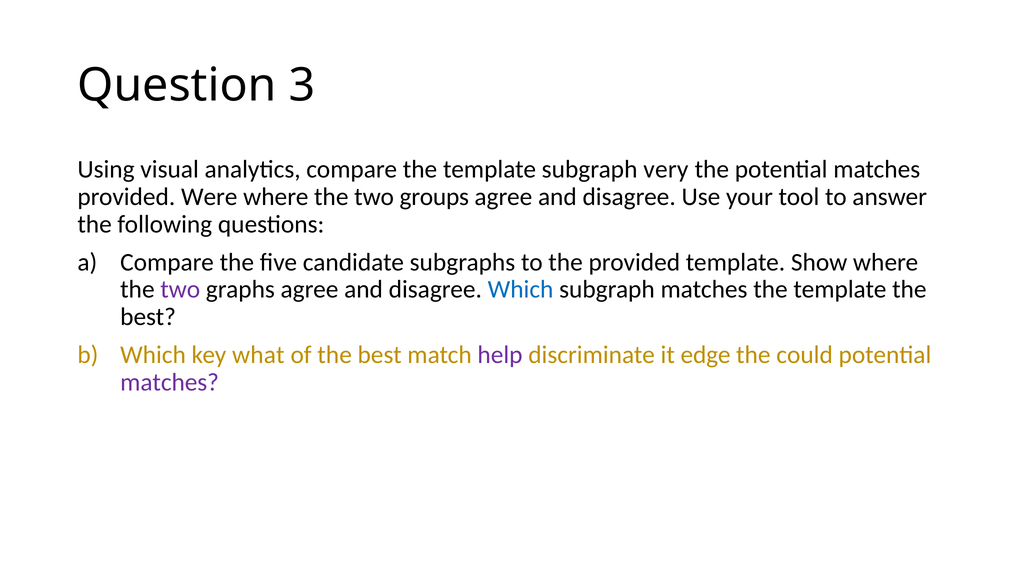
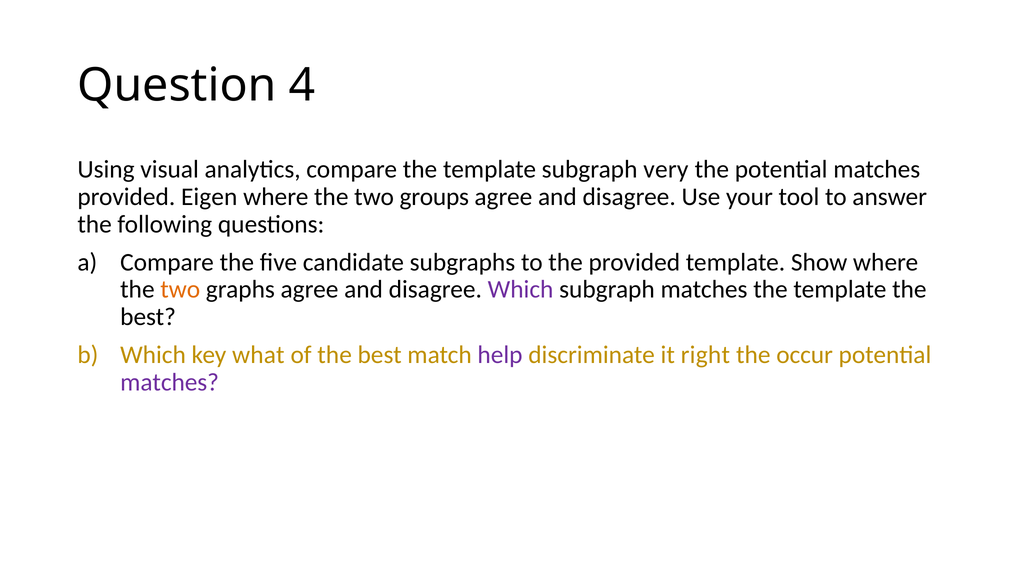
3: 3 -> 4 (302, 85)
Were: Were -> Eigen (209, 197)
two colour: purple -> orange (180, 289)
Which colour: blue -> purple (521, 289)
edge: edge -> right (705, 355)
could: could -> occur (805, 355)
